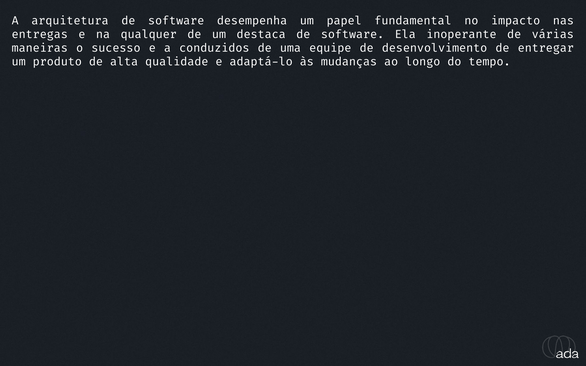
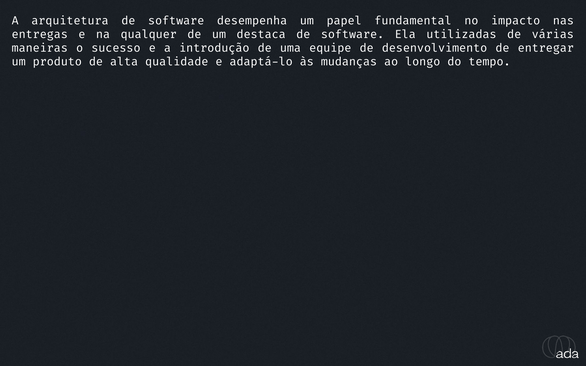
inoperante: inoperante -> utilizadas (461, 35)
conduzidos: conduzidos -> introdução (214, 48)
